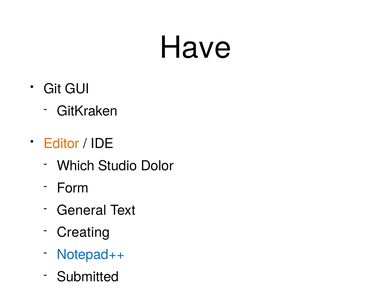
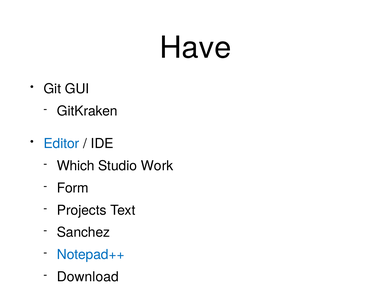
Editor colour: orange -> blue (61, 144)
Dolor: Dolor -> Work (157, 166)
General: General -> Projects (82, 210)
Creating: Creating -> Sanchez (83, 233)
Submitted: Submitted -> Download (88, 277)
